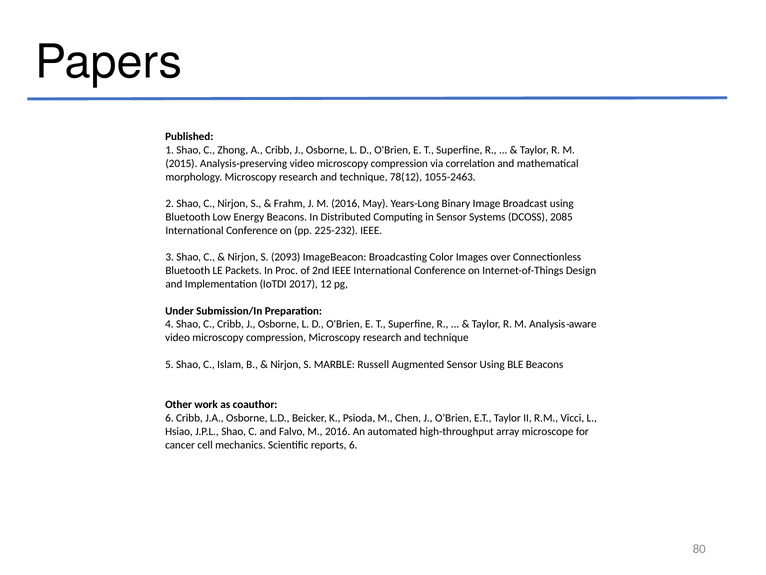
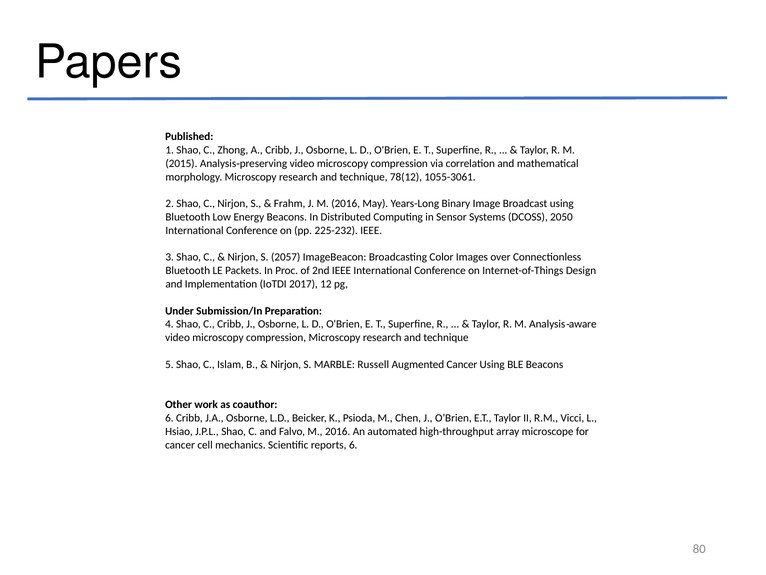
1055-2463: 1055-2463 -> 1055-3061 (450, 177)
2085: 2085 -> 2050 (561, 217)
2093: 2093 -> 2057 (286, 257)
Augmented Sensor: Sensor -> Cancer (462, 364)
